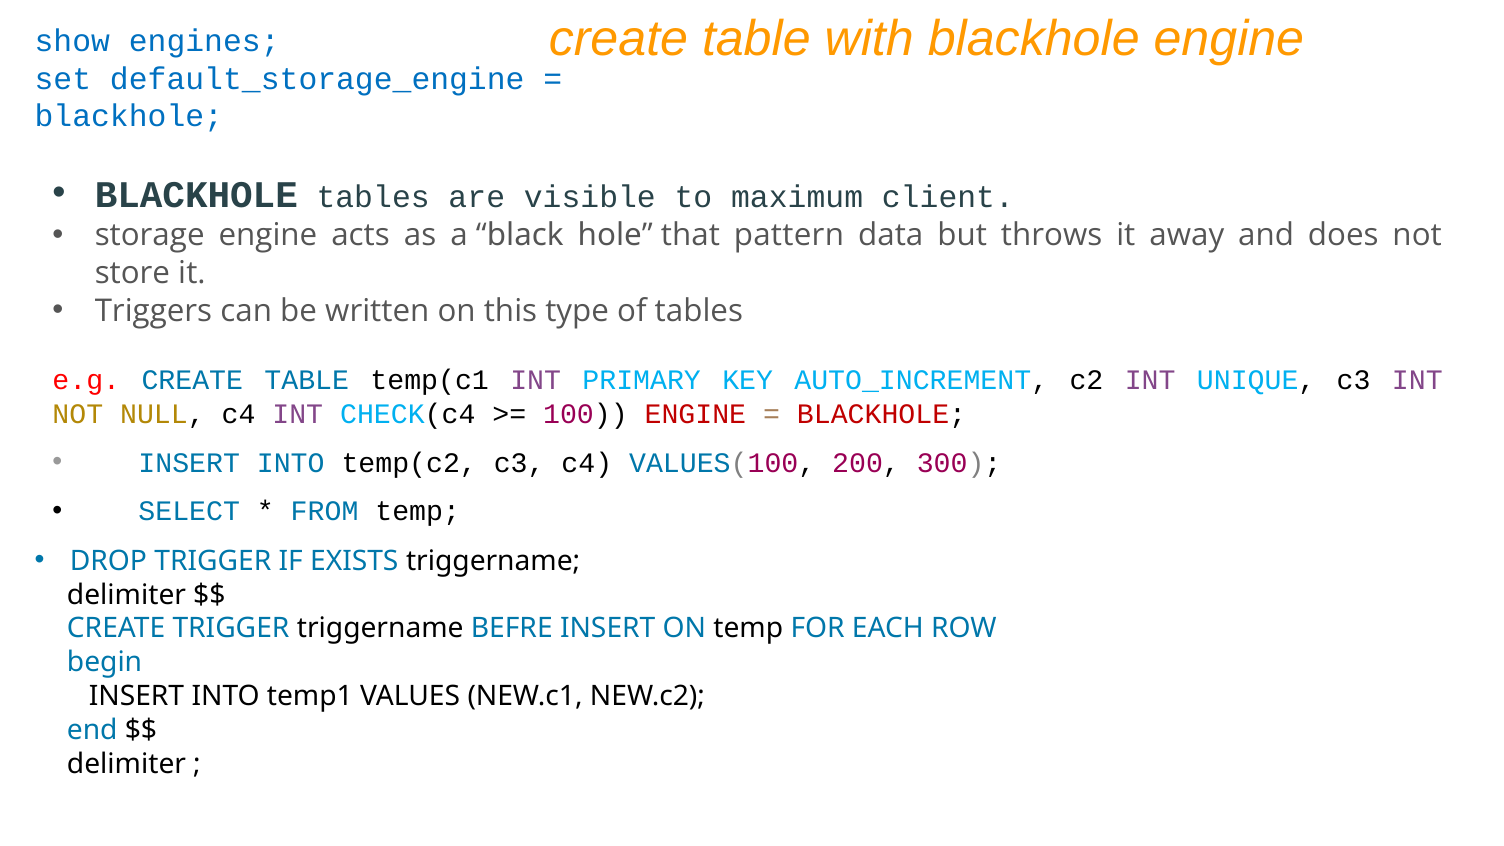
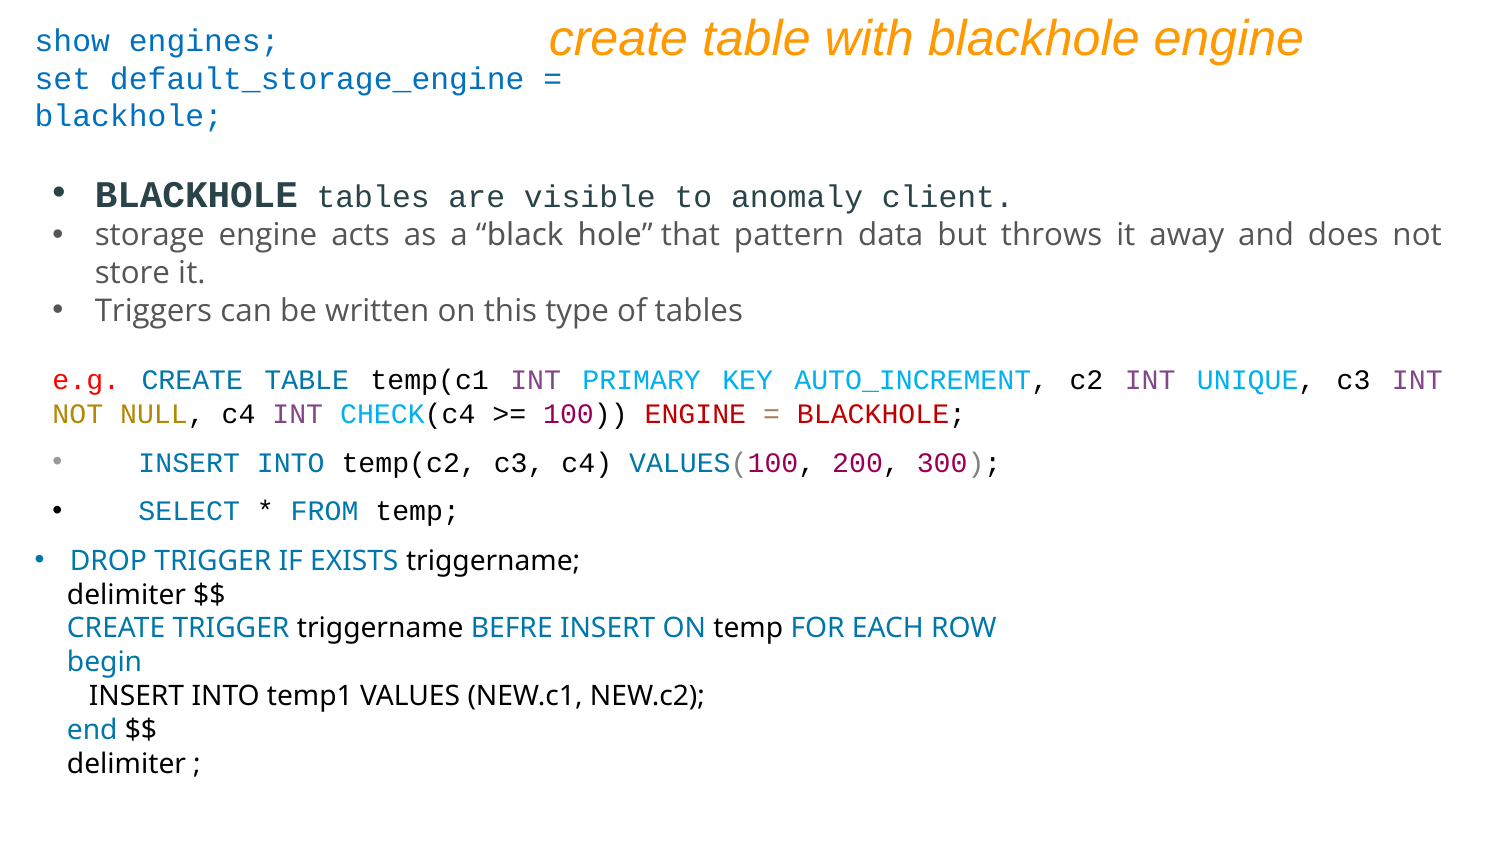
maximum: maximum -> anomaly (797, 197)
